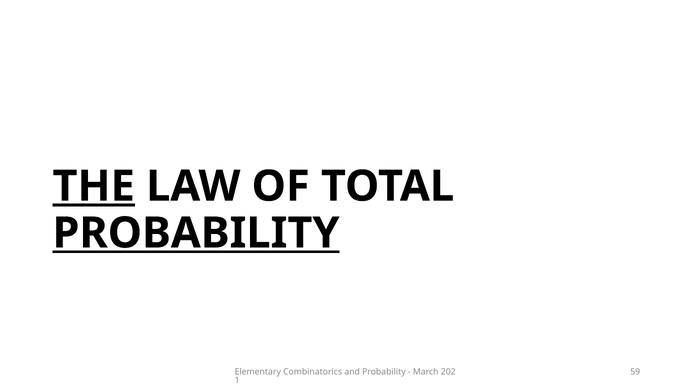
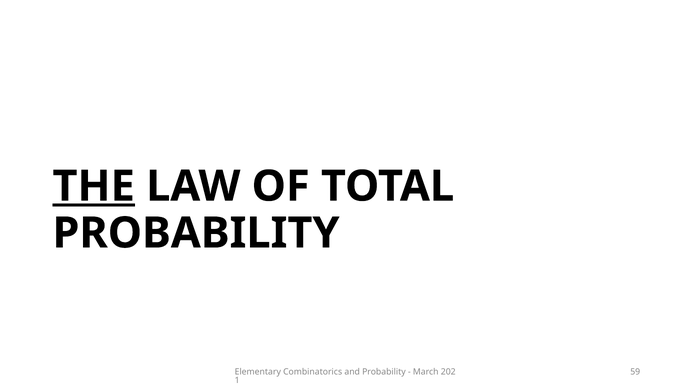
PROBABILITY underline: present -> none (196, 233)
